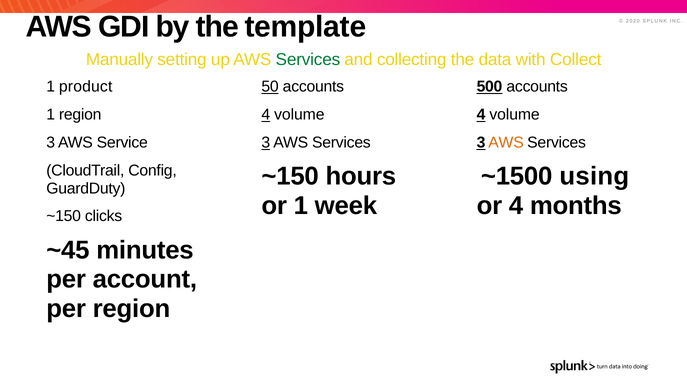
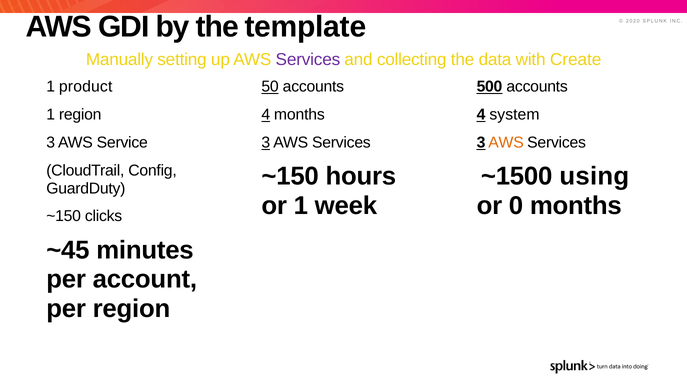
Services colour: green -> purple (308, 60)
Collect: Collect -> Create (576, 60)
volume: volume -> months (299, 115)
volume: volume -> system (514, 115)
or 4: 4 -> 0 (516, 206)
